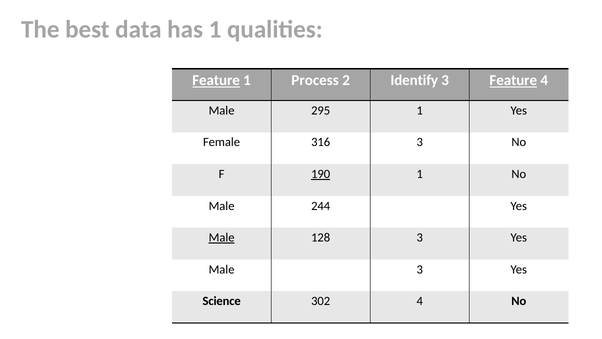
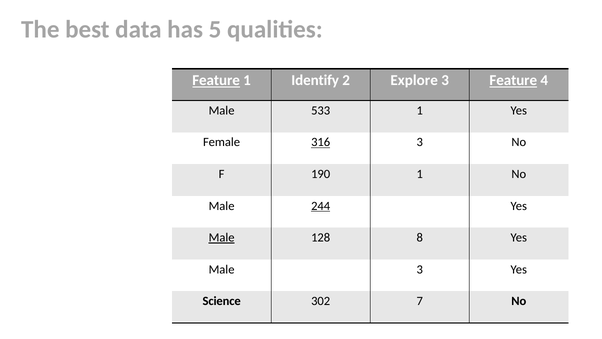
has 1: 1 -> 5 (215, 30)
Process: Process -> Identify (315, 80)
Identify: Identify -> Explore (414, 80)
295: 295 -> 533 (321, 110)
316 underline: none -> present (321, 142)
190 underline: present -> none (321, 174)
244 underline: none -> present (321, 206)
128 3: 3 -> 8 (420, 237)
302 4: 4 -> 7 (420, 301)
